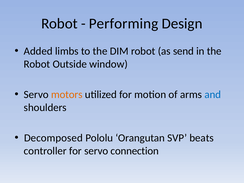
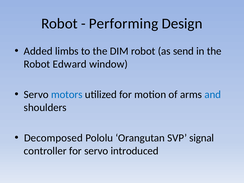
Outside: Outside -> Edward (70, 64)
motors colour: orange -> blue (67, 95)
beats: beats -> signal (202, 138)
connection: connection -> introduced (135, 151)
